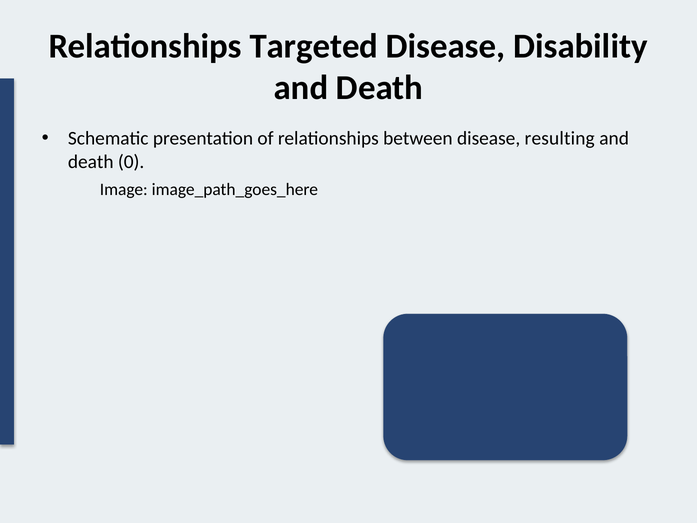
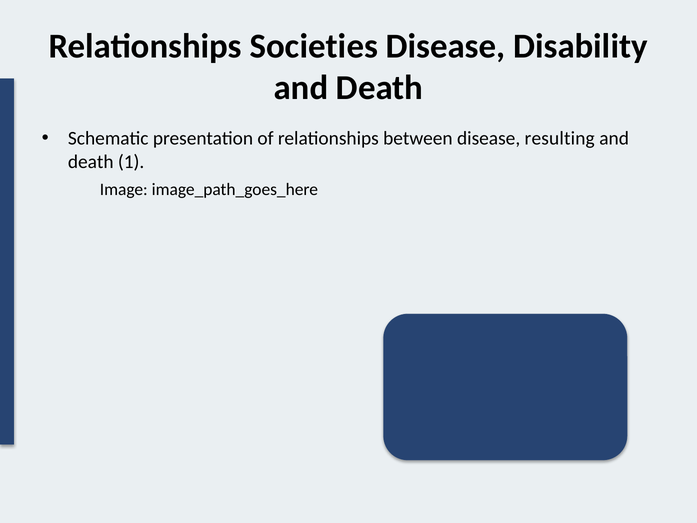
Targeted: Targeted -> Societies (314, 46)
0: 0 -> 1 (131, 162)
